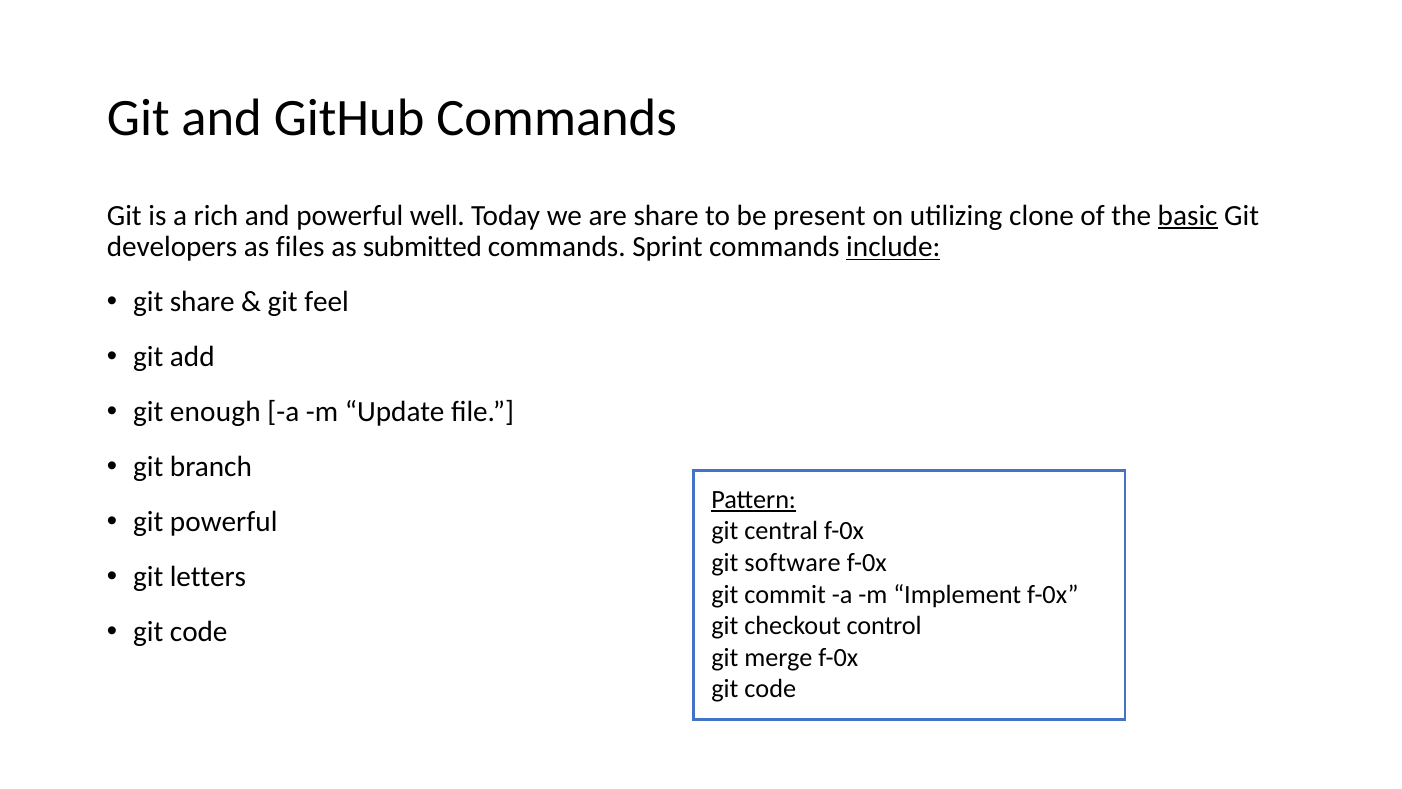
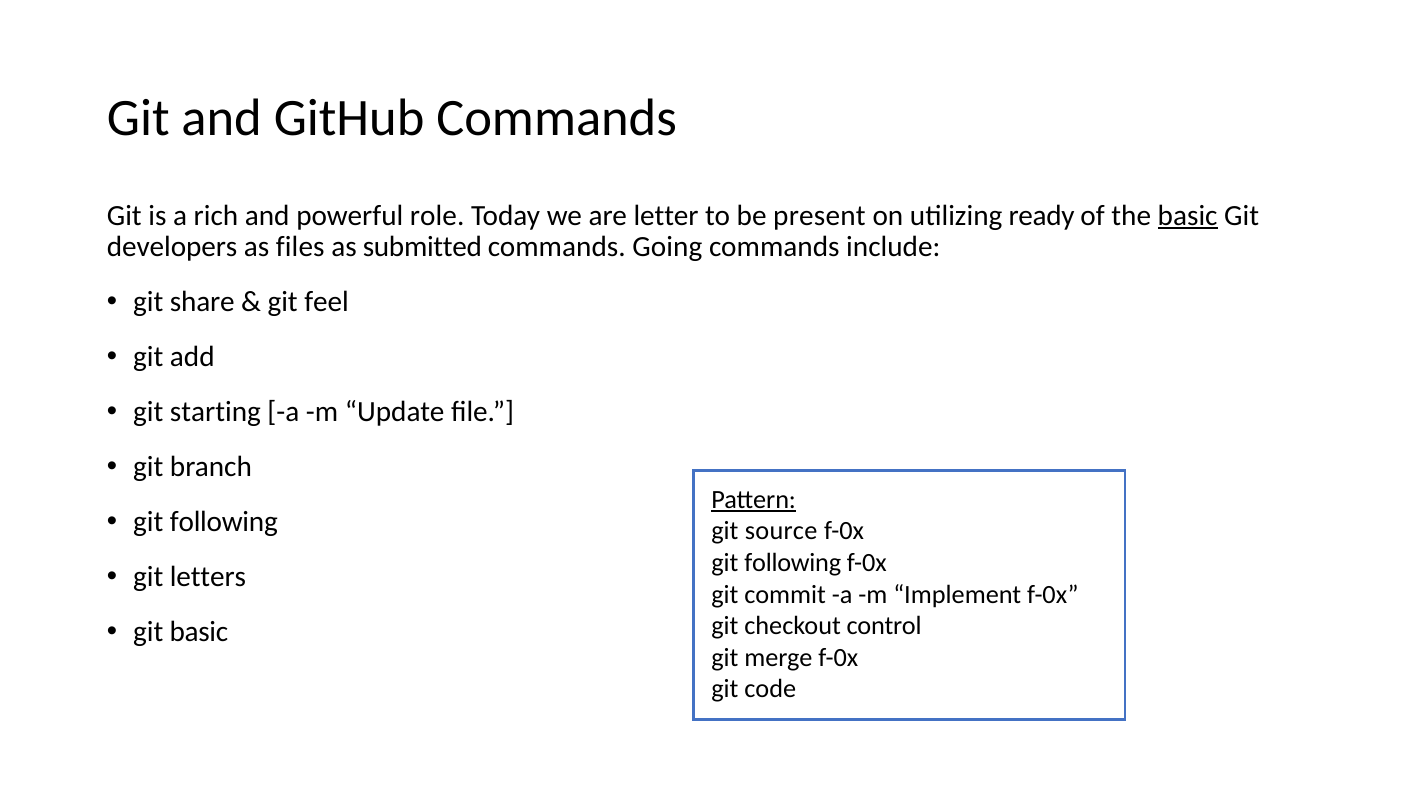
well: well -> role (437, 215)
are share: share -> letter (666, 215)
clone: clone -> ready (1042, 215)
Sprint: Sprint -> Going (667, 247)
include underline: present -> none (893, 247)
enough: enough -> starting (215, 412)
powerful: powerful -> following (224, 522)
central: central -> source (781, 531)
software: software -> following (793, 563)
code: code -> basic (199, 632)
